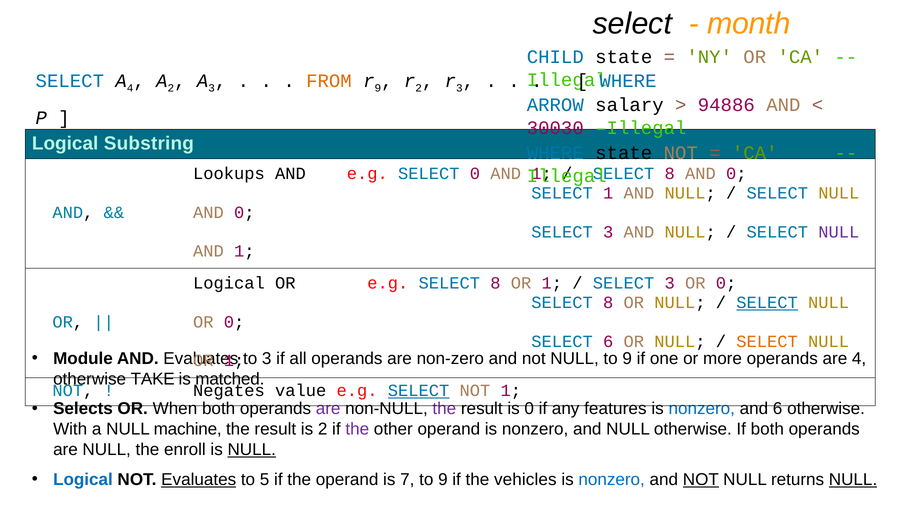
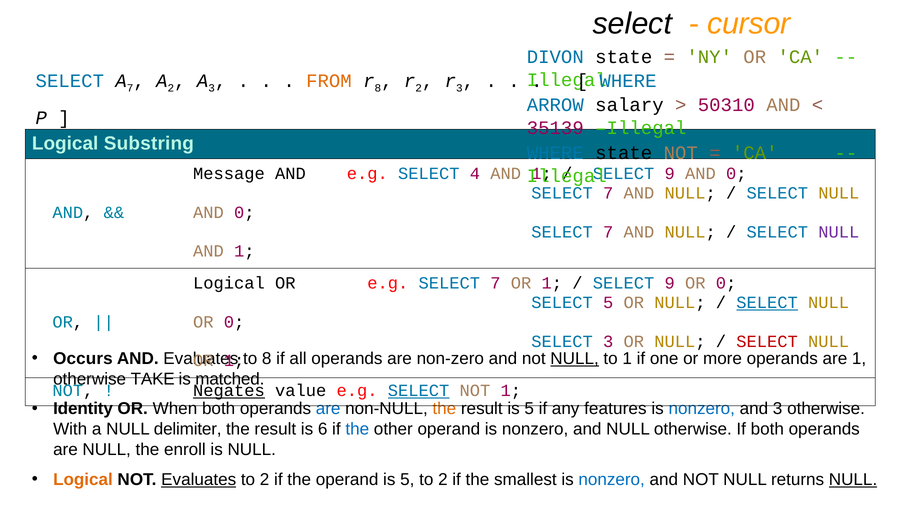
month: month -> cursor (749, 24)
CHILD: CHILD -> DIVON (555, 57)
A 4: 4 -> 7 (130, 88)
9: 9 -> 8 (378, 88)
94886: 94886 -> 50310 (726, 105)
30030: 30030 -> 35139 (555, 128)
Lookups: Lookups -> Message (229, 174)
SELECT 0: 0 -> 4 (475, 174)
8: 8 -> 9 (670, 174)
1: 1 -> 7 (608, 193)
3: 3 -> 7 (608, 232)
e.g SELECT 8: 8 -> 7 (495, 283)
3: 3 -> 9 (670, 283)
8: 8 -> 5 (608, 302)
SELECT 6: 6 -> 3 (608, 341)
SELECT colour: orange -> red (767, 341)
Module: Module -> Occurs (83, 358)
to 3: 3 -> 8 (267, 358)
NULL underline: none -> present (575, 358)
9: 9 -> 1 (627, 358)
are 4: 4 -> 1 (859, 358)
Negates underline: none -> present (229, 390)
Selects: Selects -> Identity (83, 408)
are colour: purple -> blue (328, 408)
the colour: purple -> orange (444, 408)
result is 0: 0 -> 5 (529, 408)
and 6: 6 -> 3 (778, 408)
machine: machine -> delimiter (188, 429)
is 2: 2 -> 6 (323, 429)
the colour: purple -> blue (357, 429)
NULL underline: present -> none (252, 449)
Logical colour: blue -> orange (83, 479)
5: 5 -> 2 (265, 479)
operand is 7: 7 -> 5 (407, 479)
9: 9 -> 2 (443, 479)
vehicles: vehicles -> smallest (525, 479)
NOT underline: present -> none (701, 479)
